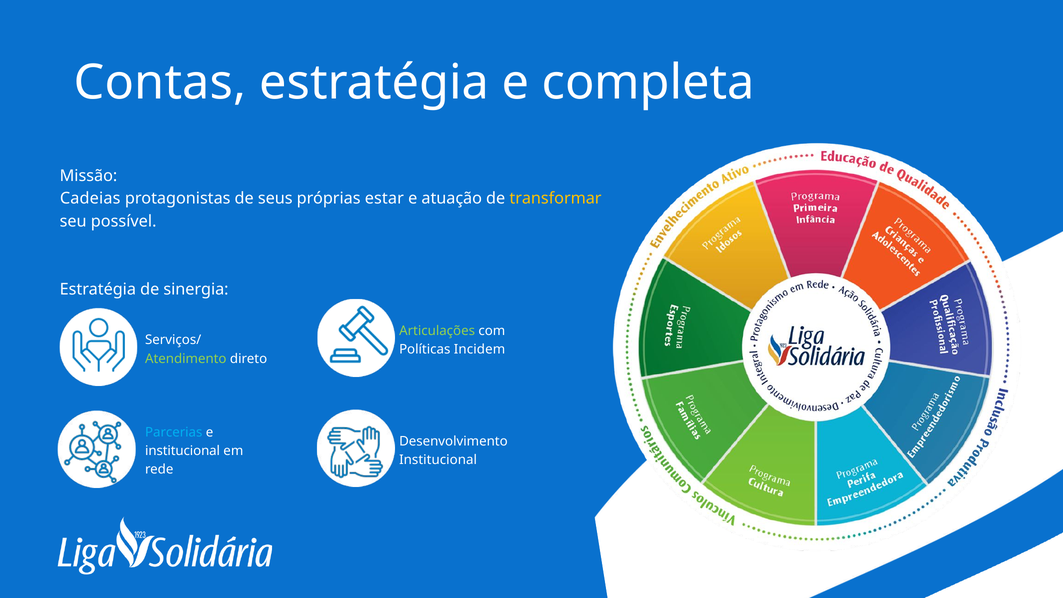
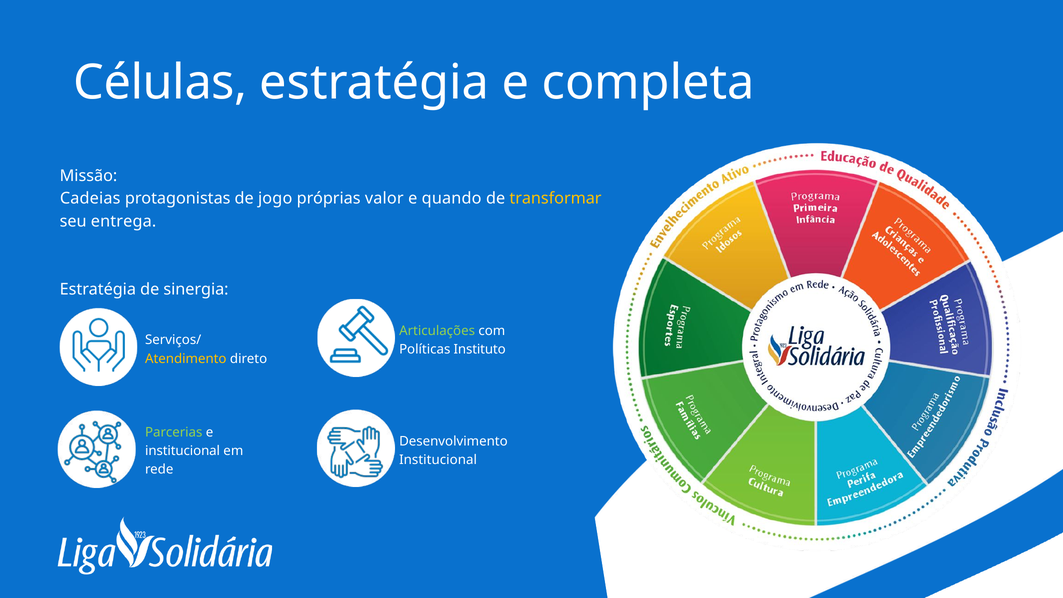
Contas: Contas -> Células (160, 83)
seus: seus -> jogo (275, 199)
estar: estar -> valor (384, 199)
atuação: atuação -> quando (452, 199)
possível: possível -> entrega (124, 221)
Incidem: Incidem -> Instituto (480, 349)
Atendimento colour: light green -> yellow (186, 359)
Parcerias colour: light blue -> light green (174, 432)
